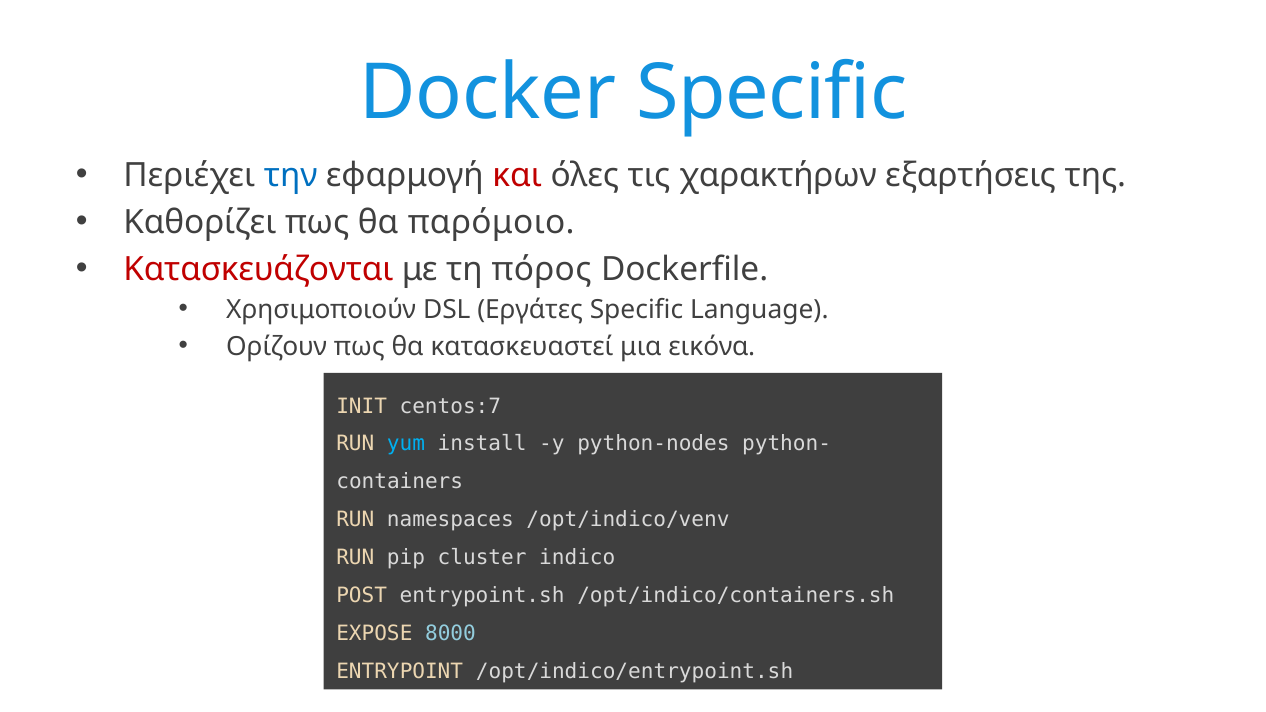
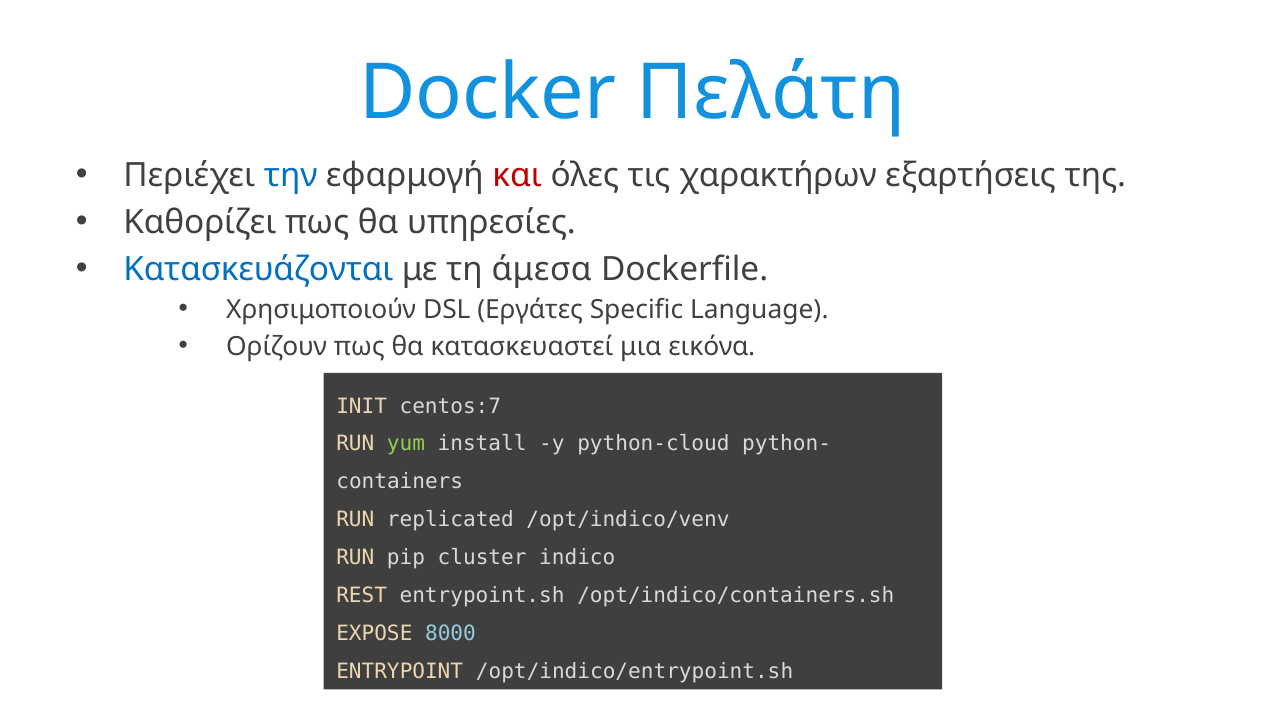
Docker Specific: Specific -> Πελάτη (771, 93)
παρόμοιο: παρόμοιο -> υπηρεσίες (492, 222)
Κατασκευάζονται colour: red -> blue (258, 269)
πόρος: πόρος -> άμεσα (542, 269)
yum colour: light blue -> light green (406, 444)
python-nodes: python-nodes -> python-cloud (653, 444)
namespaces: namespaces -> replicated (450, 520)
POST: POST -> REST (362, 596)
